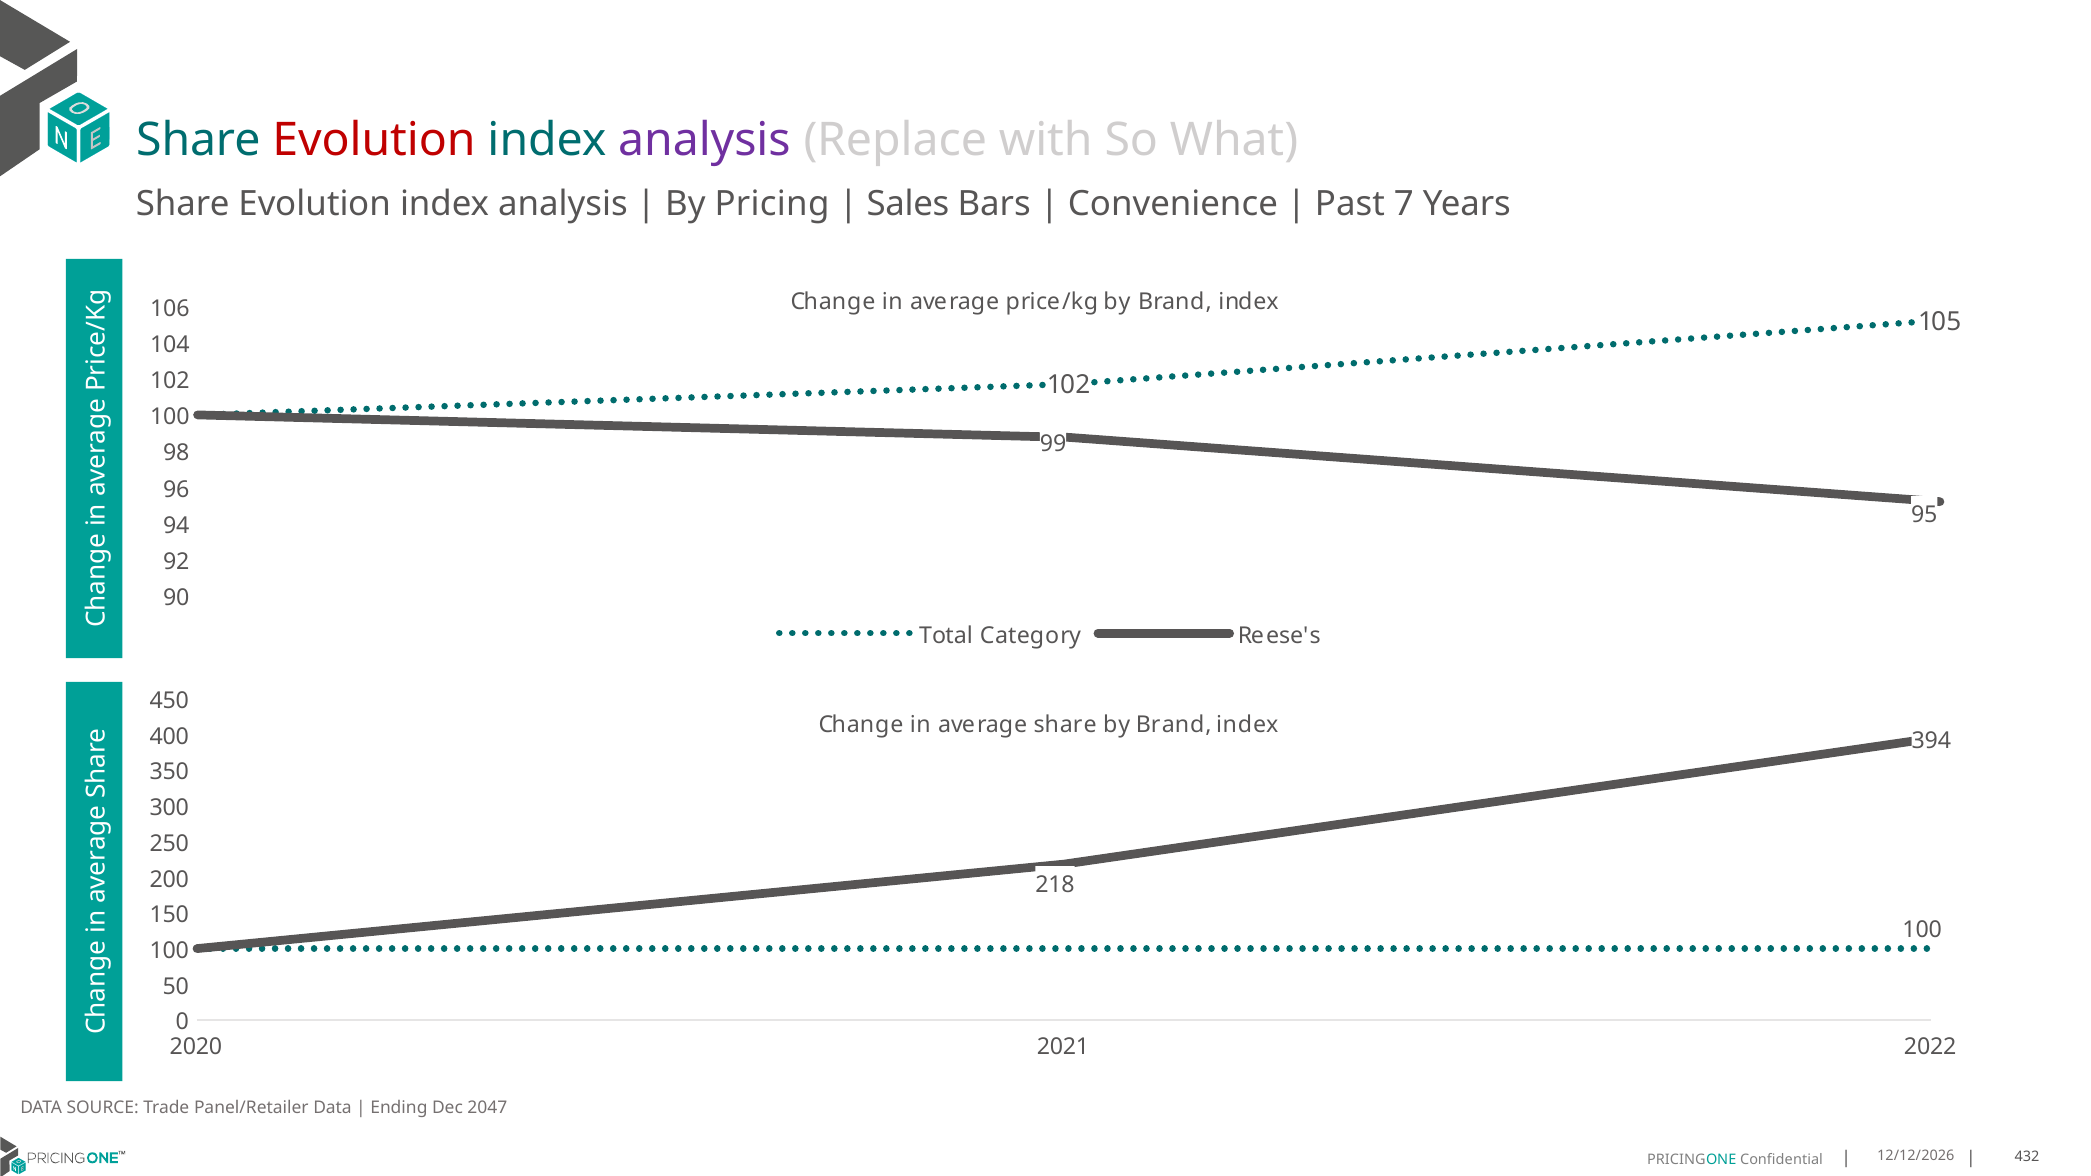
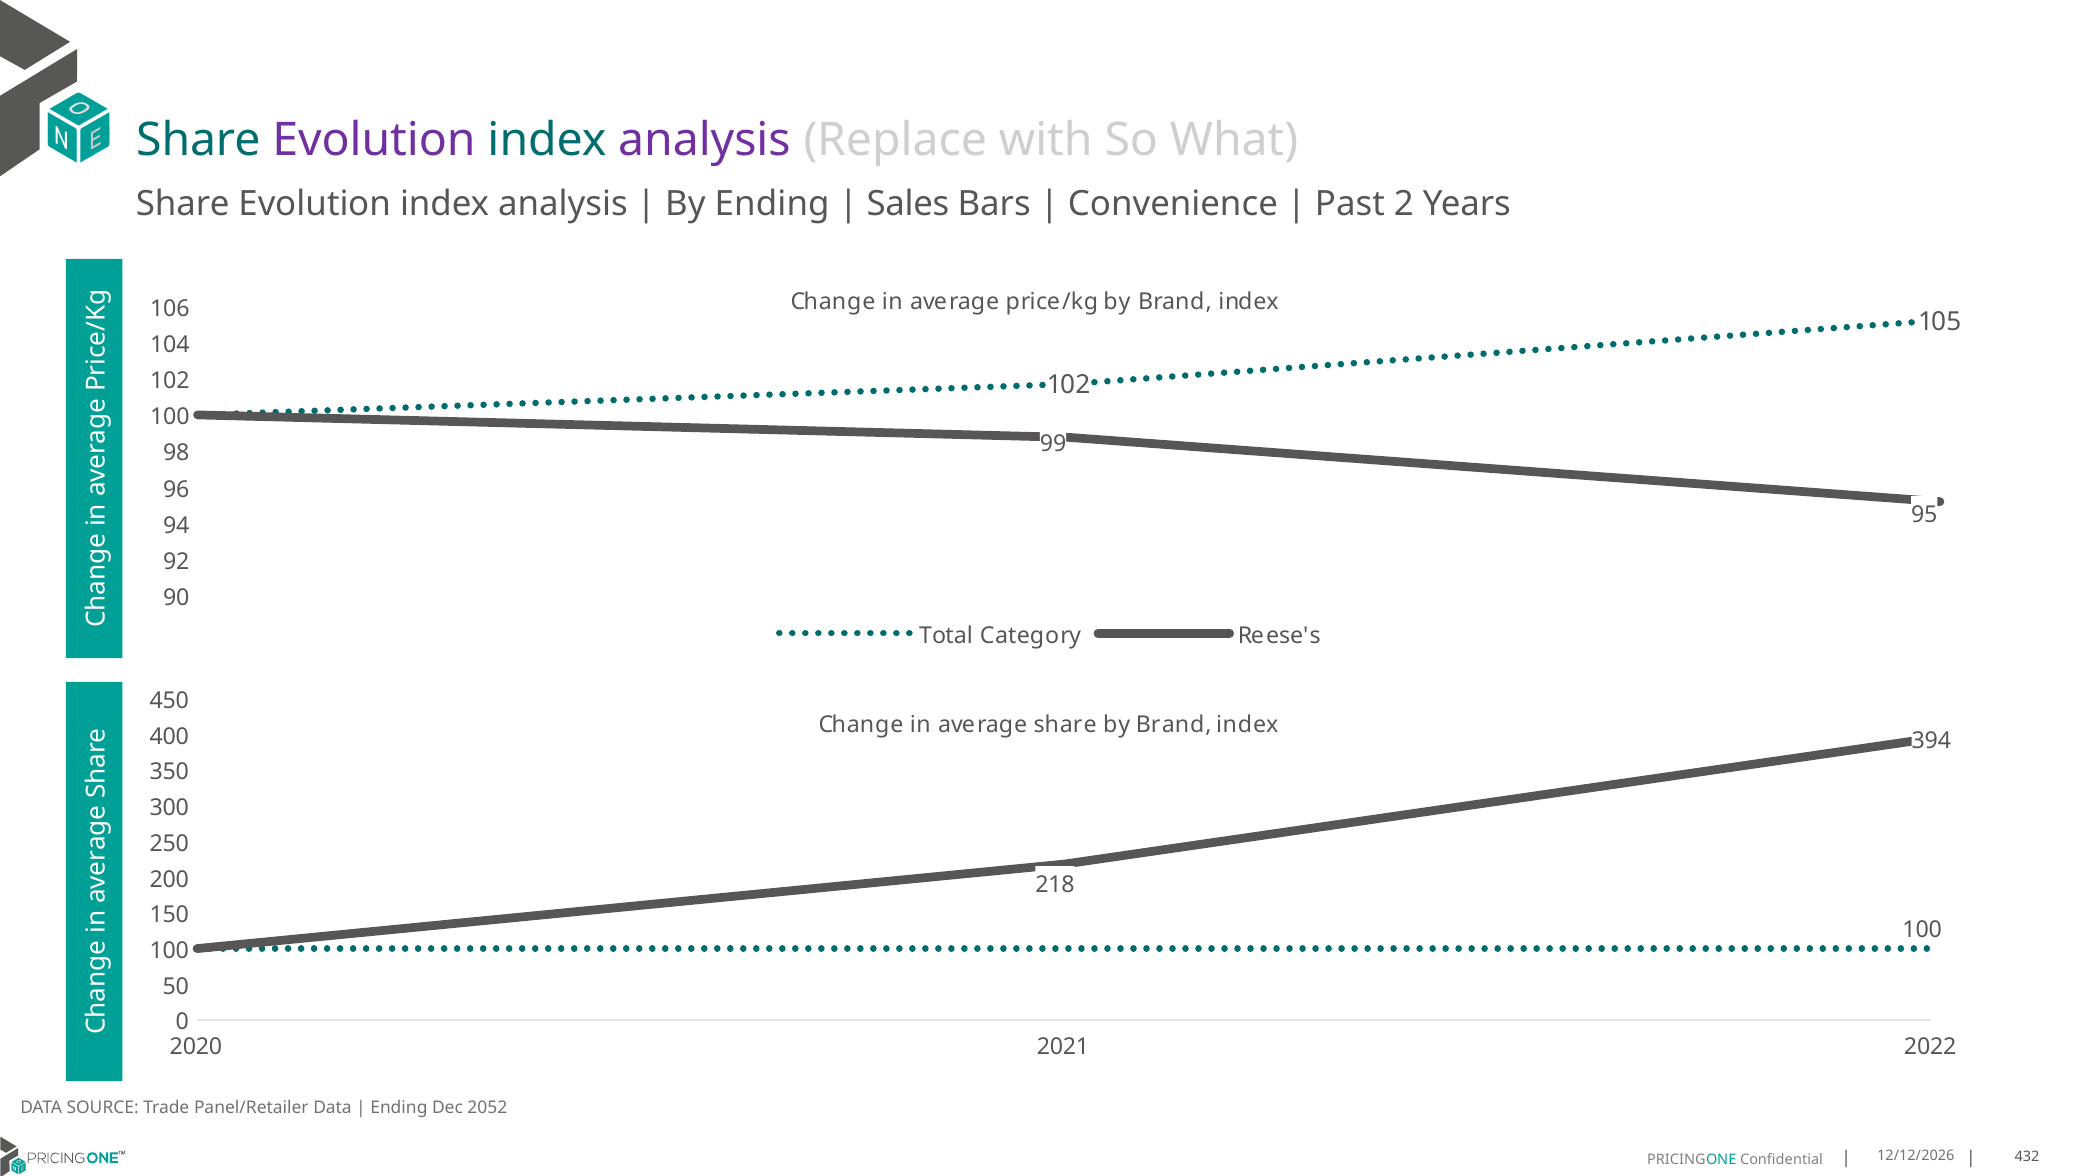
Evolution colour: red -> purple (374, 141)
By Pricing: Pricing -> Ending (772, 204)
7: 7 -> 2 (1404, 204)
2047: 2047 -> 2052 (487, 1108)
